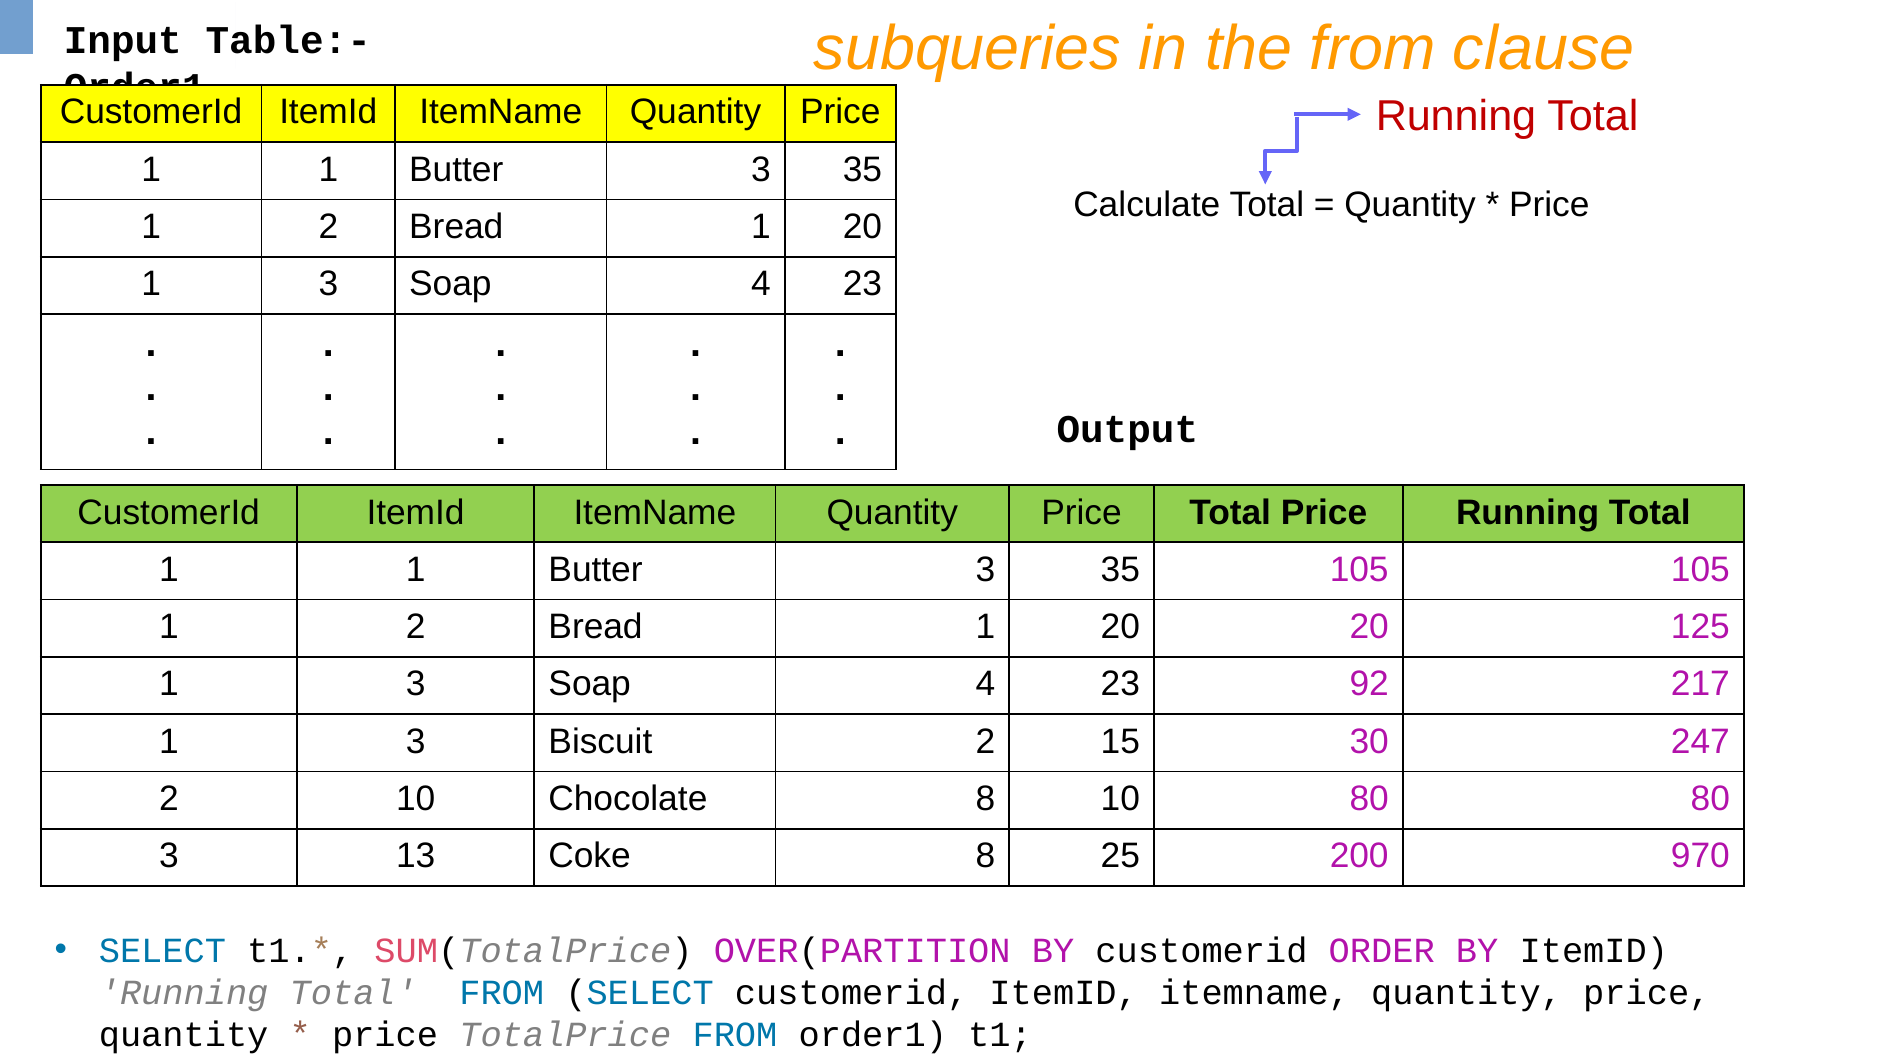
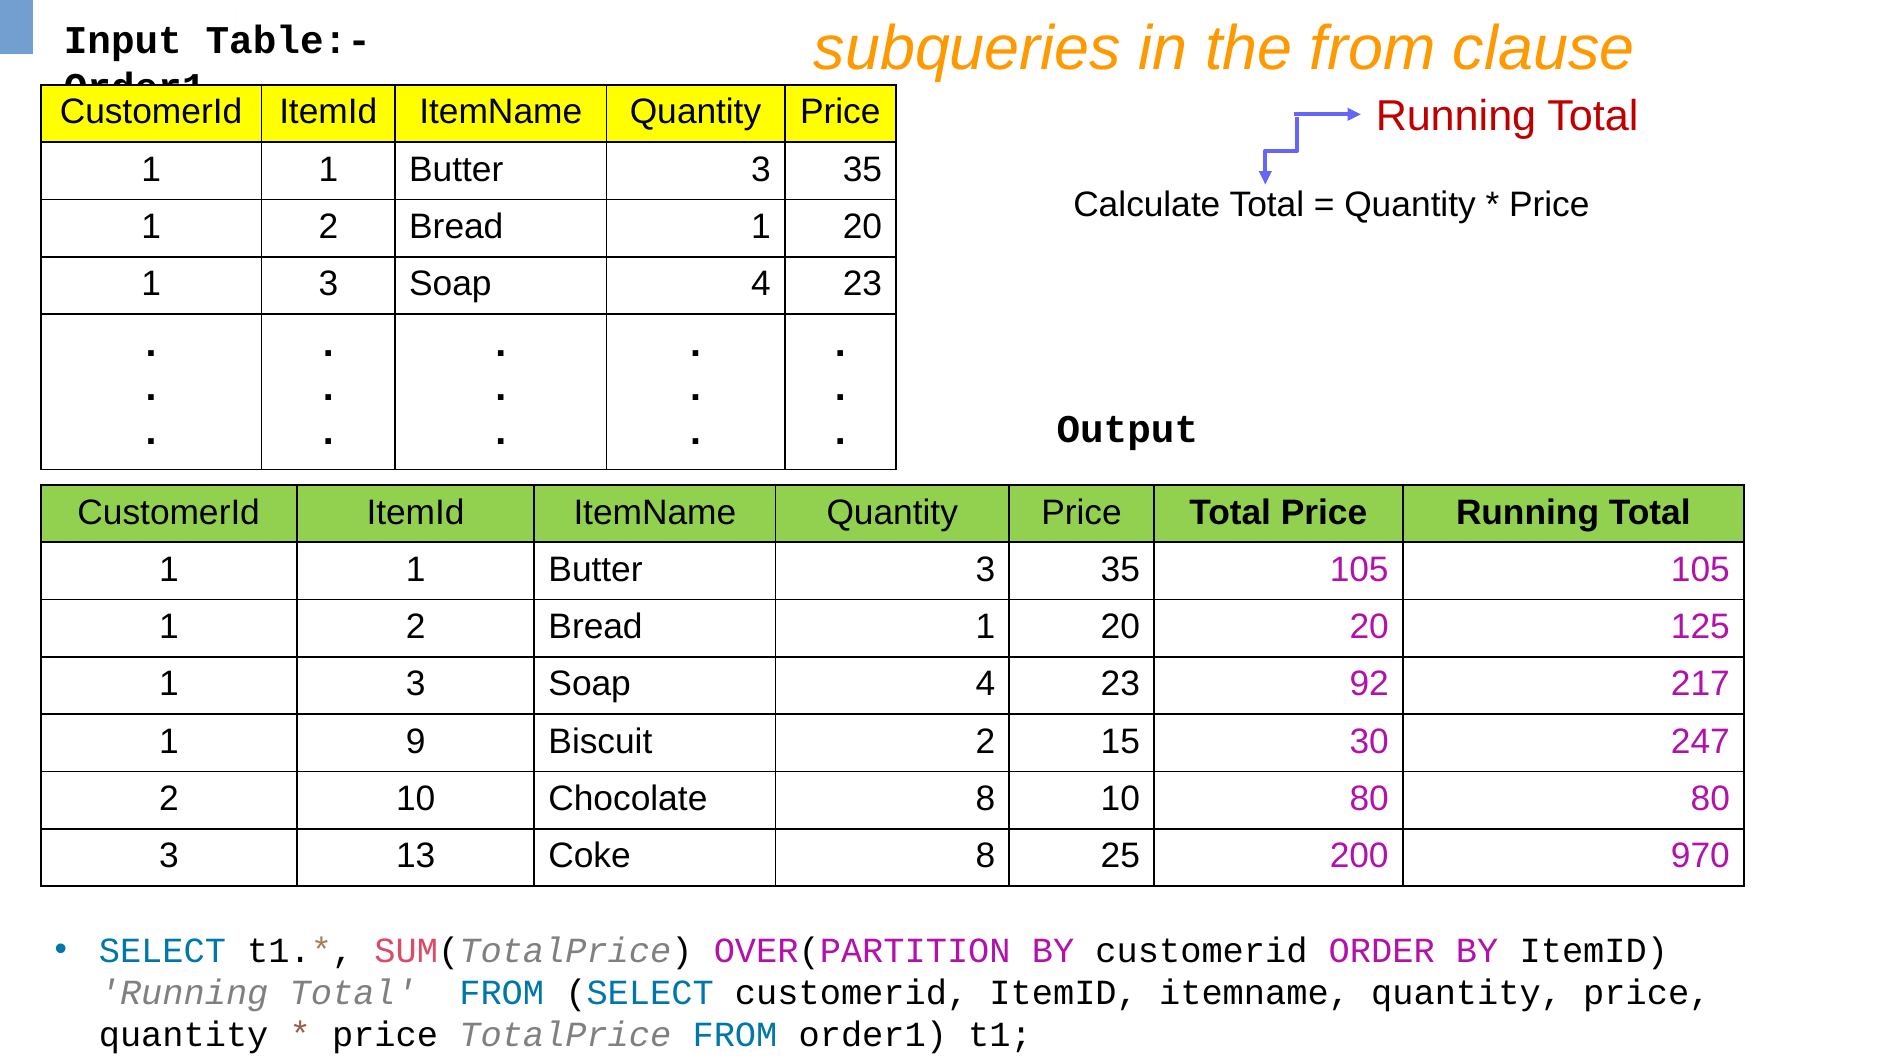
3: 3 -> 9 (416, 742)
